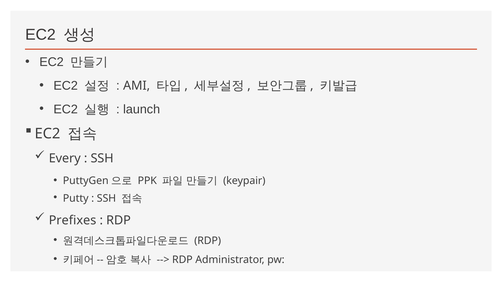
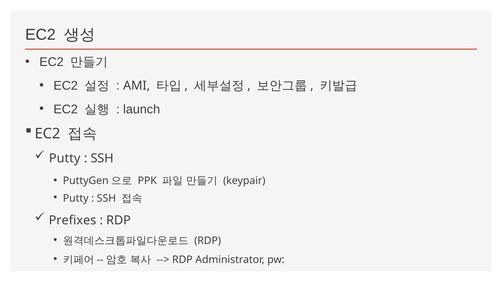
Every: Every -> Putty (65, 158)
